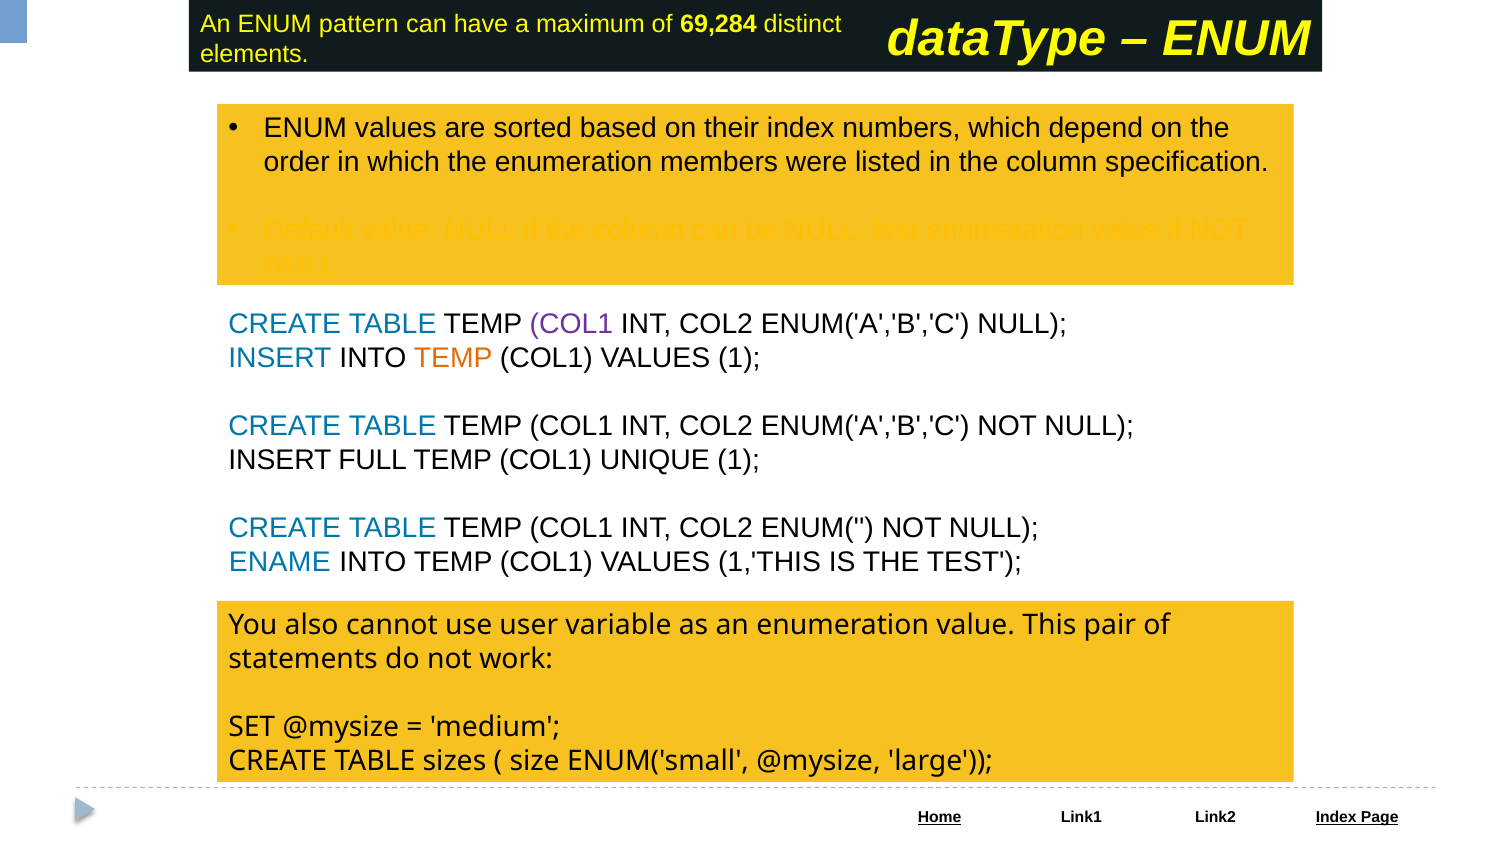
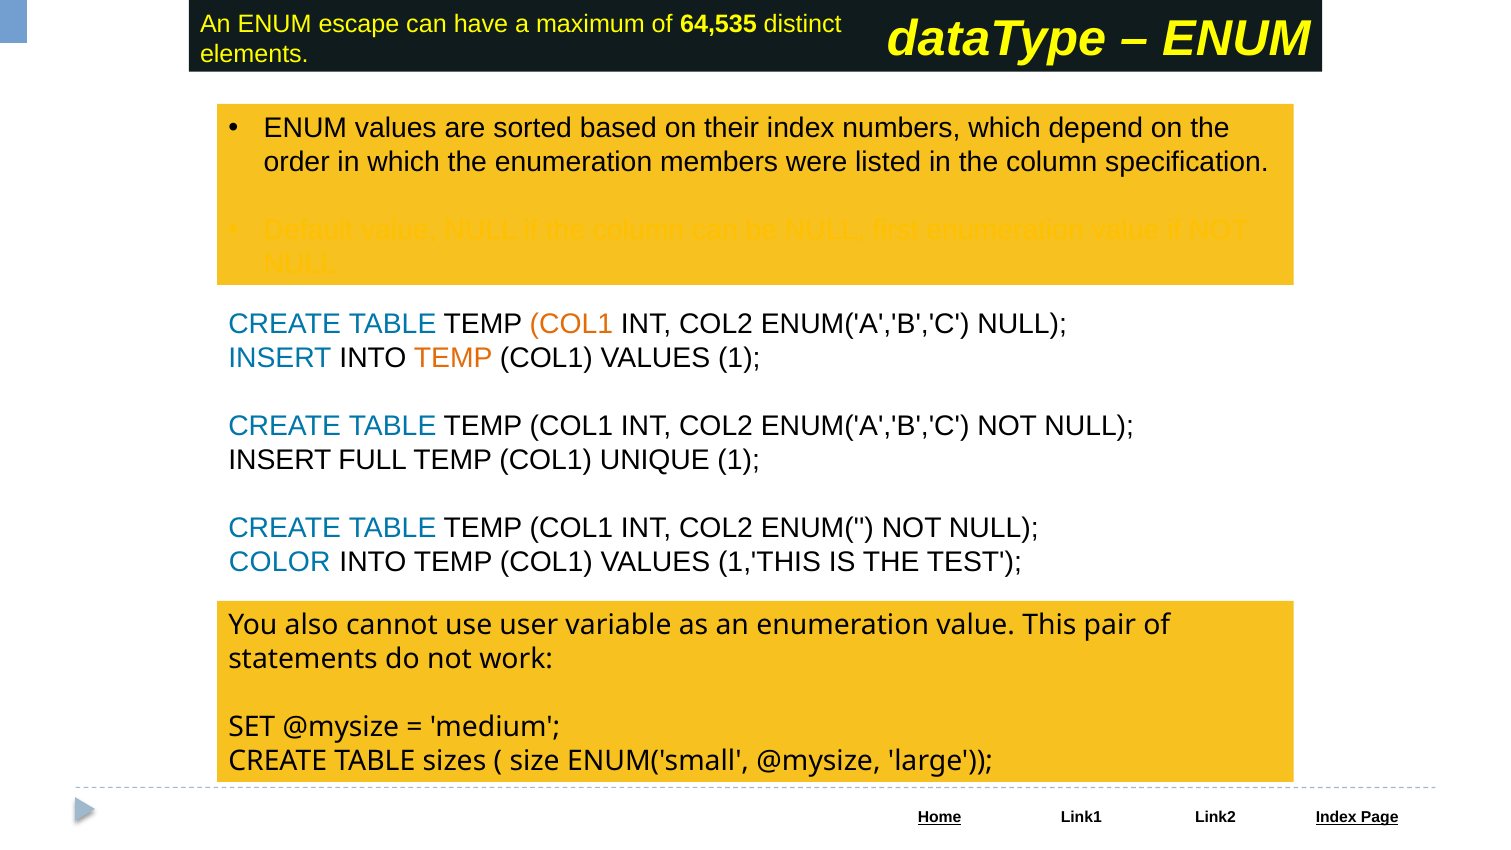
pattern: pattern -> escape (359, 24)
69,284: 69,284 -> 64,535 (718, 24)
COL1 colour: purple -> orange (571, 324)
ENAME: ENAME -> COLOR (280, 562)
